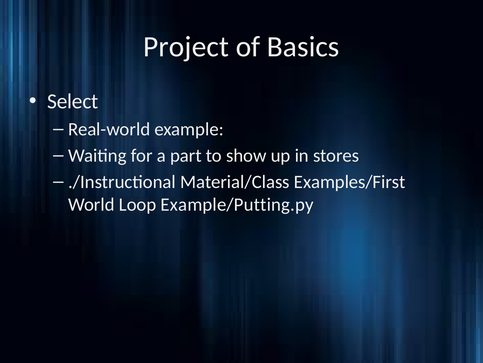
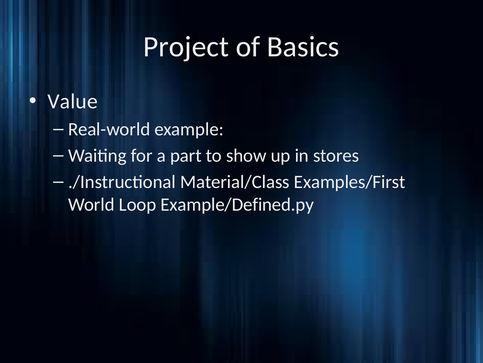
Select: Select -> Value (73, 101)
Example/Putting.py: Example/Putting.py -> Example/Defined.py (237, 204)
